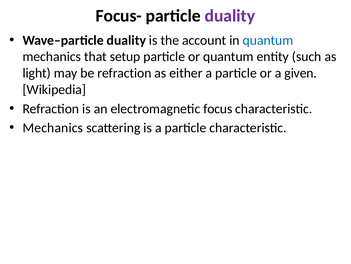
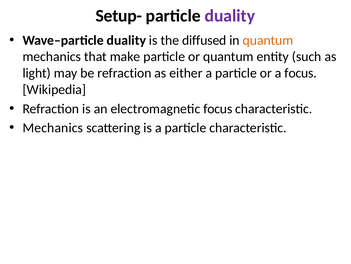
Focus-: Focus- -> Setup- (119, 16)
account: account -> diffused (204, 40)
quantum colour: blue -> orange (268, 40)
setup: setup -> make (125, 57)
a given: given -> focus (301, 73)
